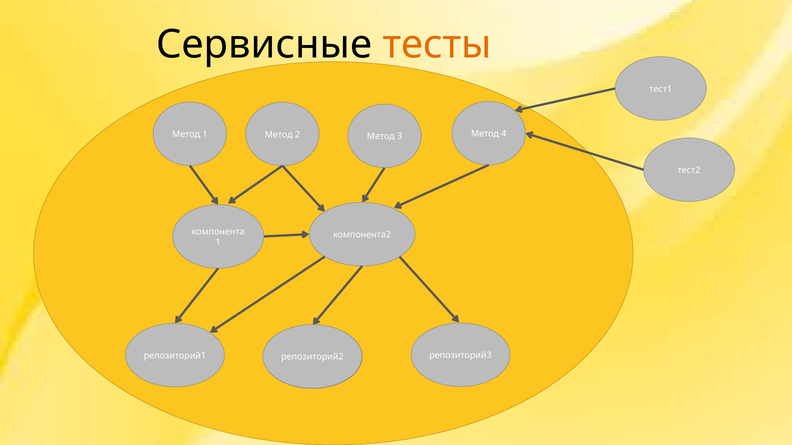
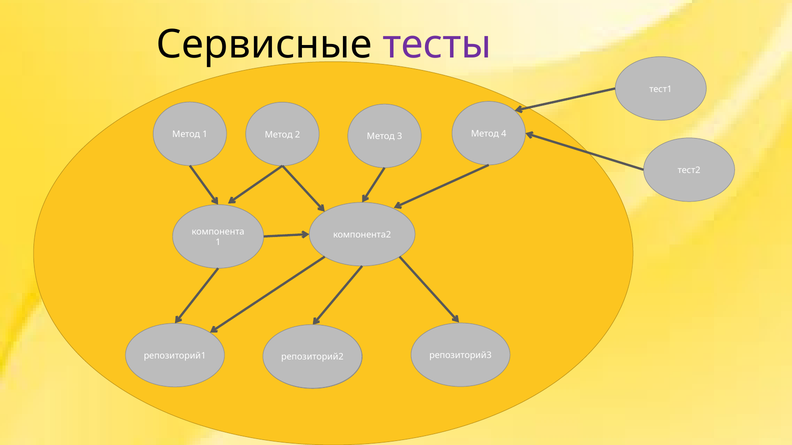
тесты colour: orange -> purple (437, 45)
